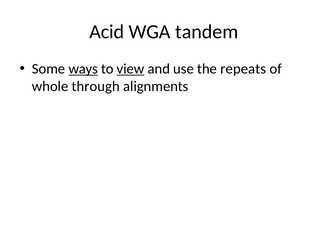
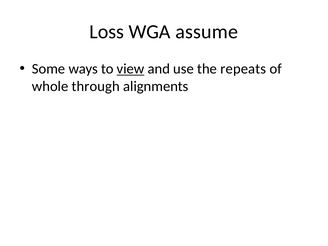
Acid: Acid -> Loss (107, 32)
tandem: tandem -> assume (207, 32)
ways underline: present -> none (83, 69)
